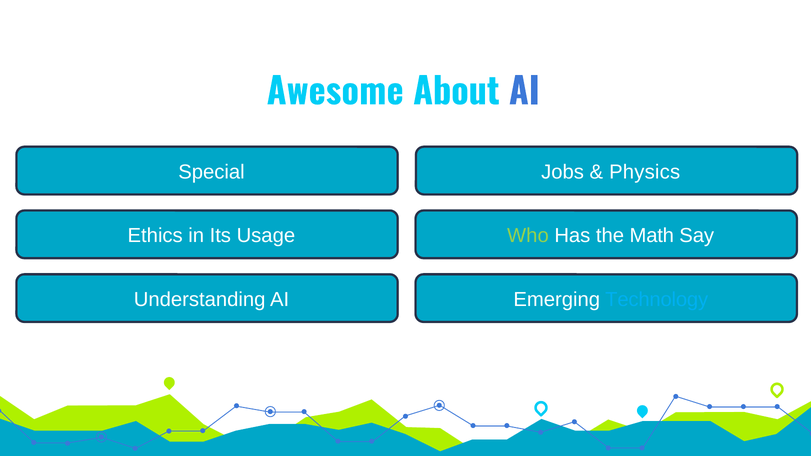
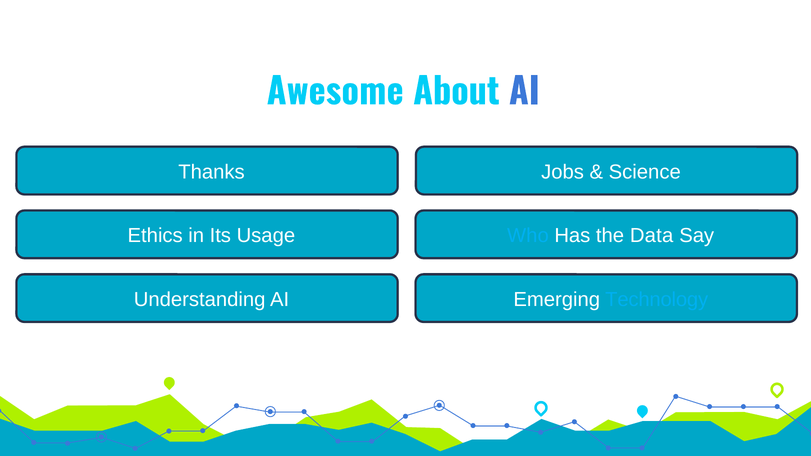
Special: Special -> Thanks (212, 172)
Physics: Physics -> Science (645, 172)
Who colour: light green -> light blue (528, 236)
Math: Math -> Data (652, 236)
